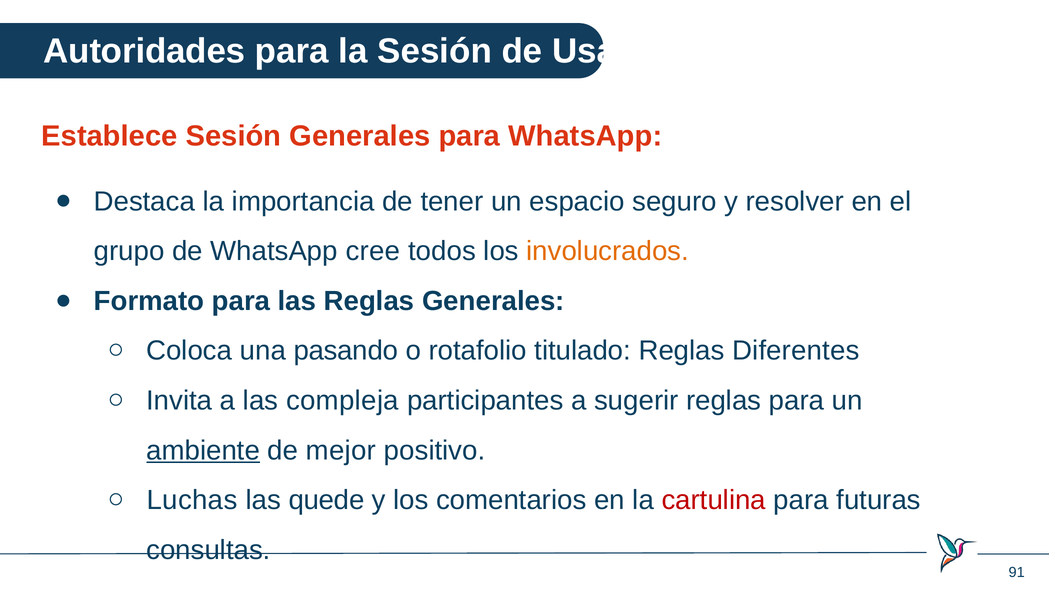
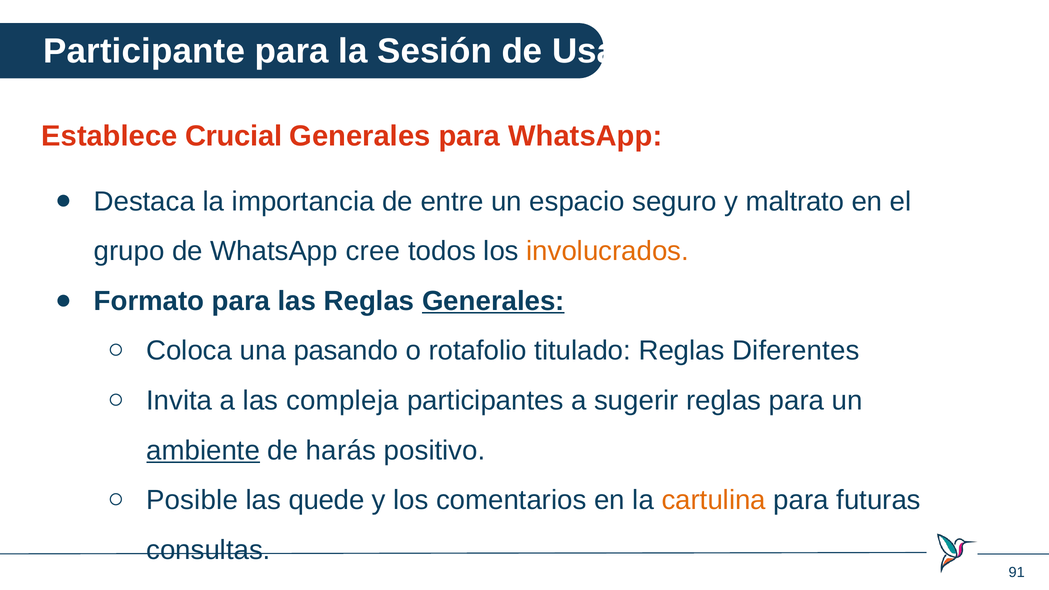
Autoridades: Autoridades -> Participante (144, 51)
Establece Sesión: Sesión -> Crucial (234, 136)
tener: tener -> entre (452, 201)
resolver: resolver -> maltrato (795, 201)
Generales underline: none -> present (493, 301)
mejor: mejor -> harás (341, 450)
Luchas: Luchas -> Posible (192, 500)
cartulina colour: red -> orange (714, 500)
